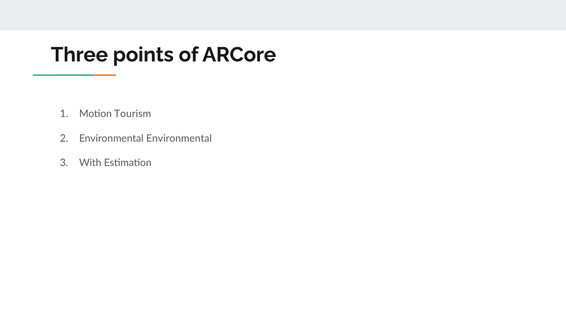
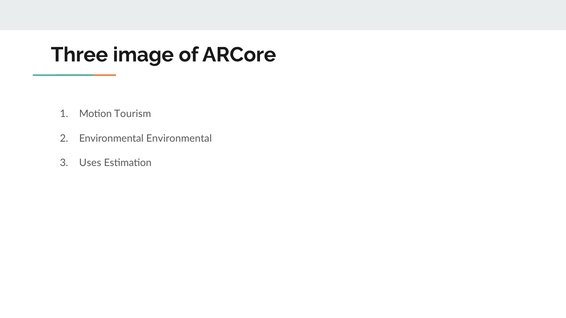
points: points -> image (143, 55)
With: With -> Uses (90, 163)
